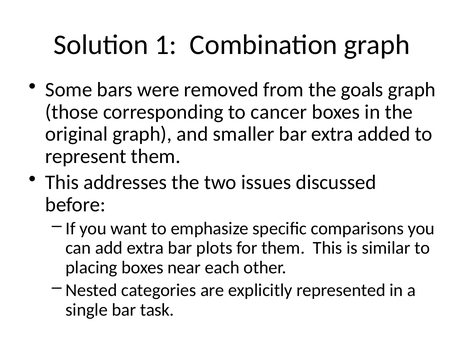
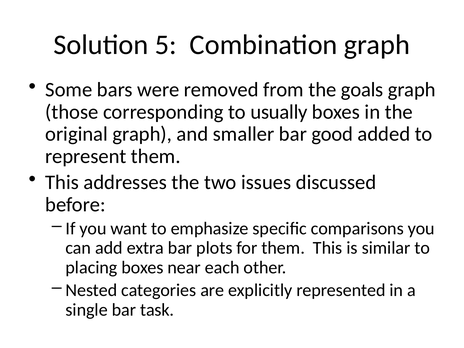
1: 1 -> 5 (166, 45)
cancer: cancer -> usually (279, 112)
bar extra: extra -> good (332, 134)
